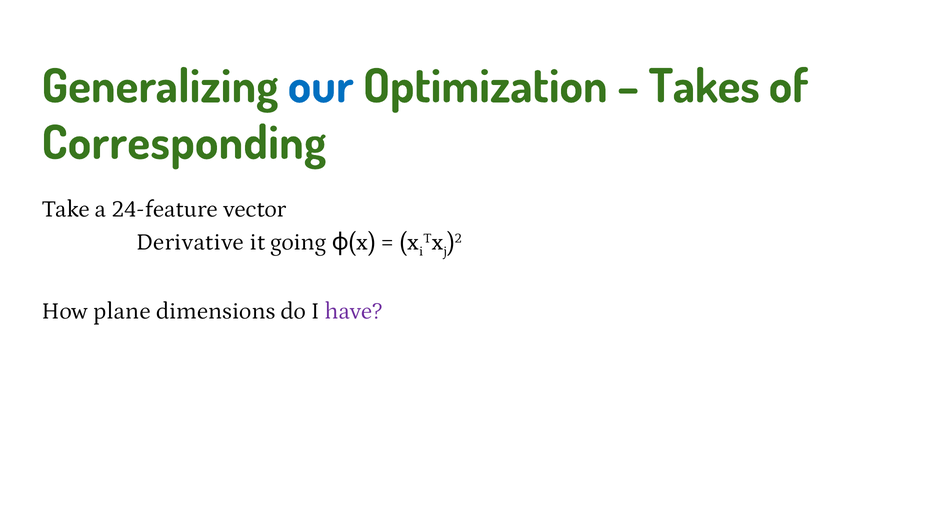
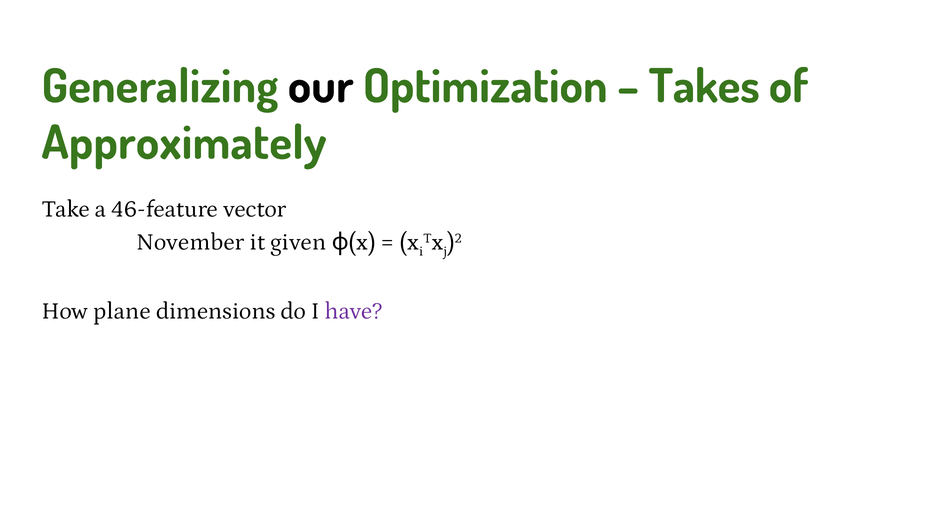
our colour: blue -> black (321, 87)
Corresponding: Corresponding -> Approximately (184, 143)
24-feature: 24-feature -> 46-feature (165, 209)
Derivative: Derivative -> November (190, 242)
going: going -> given (298, 242)
